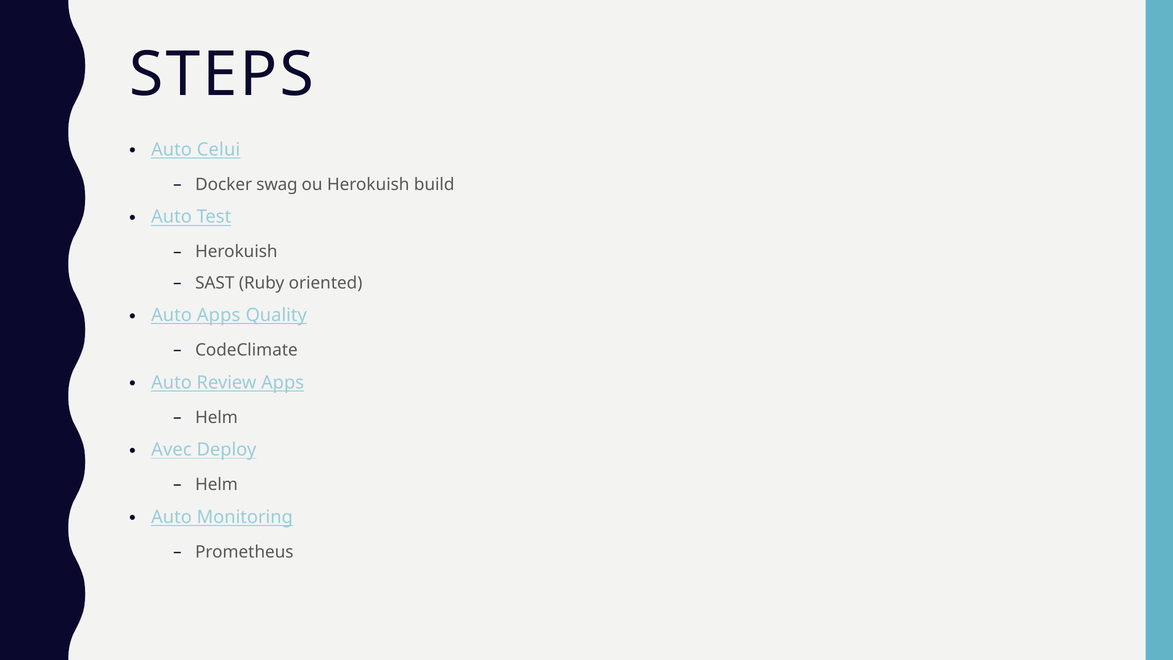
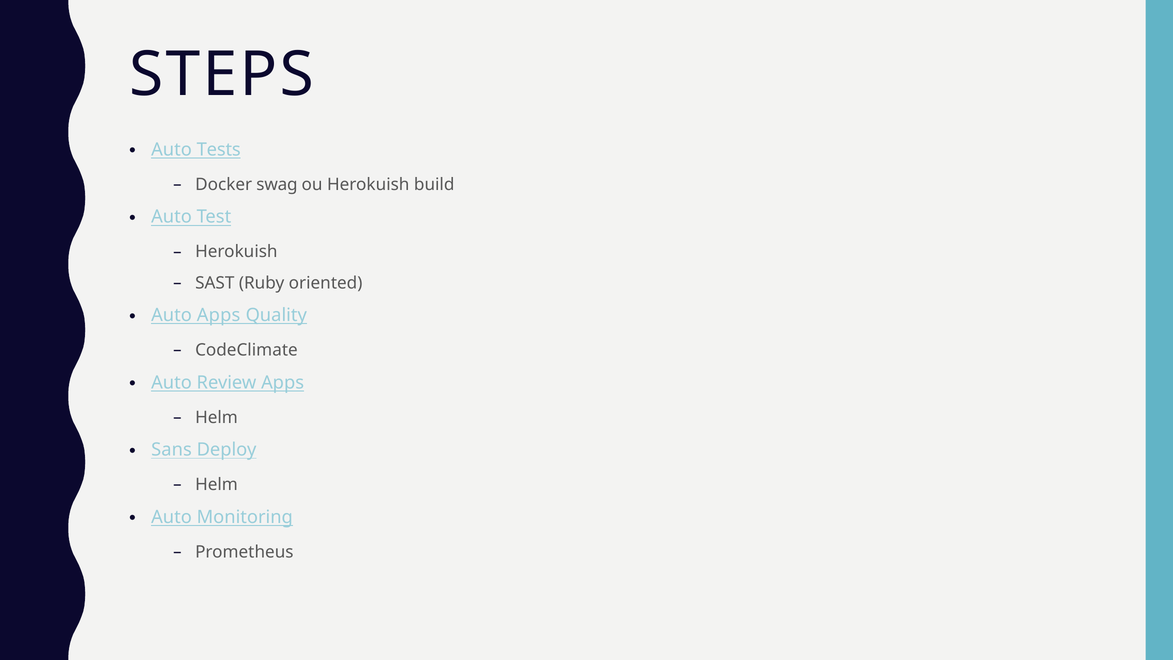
Celui: Celui -> Tests (219, 150)
Avec: Avec -> Sans (172, 450)
